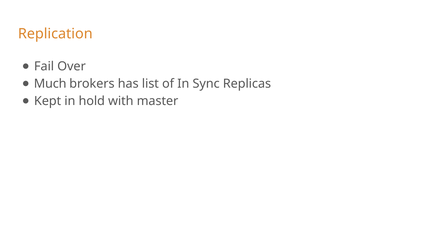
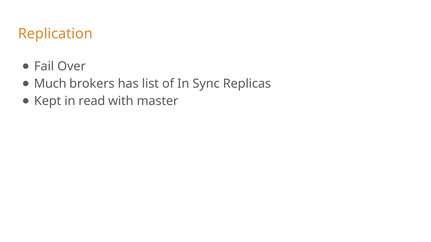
hold: hold -> read (92, 101)
